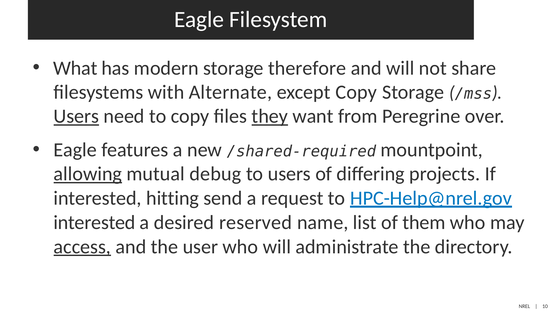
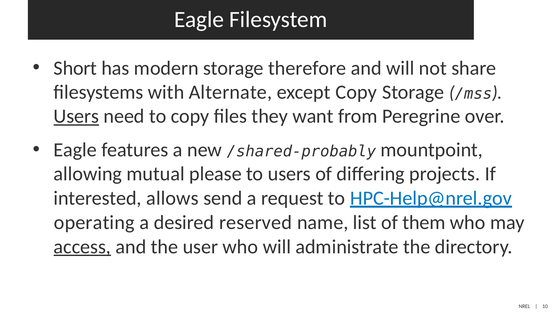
What: What -> Short (75, 68)
they underline: present -> none (270, 116)
/shared-required: /shared-required -> /shared-probably (301, 152)
allowing underline: present -> none (88, 174)
debug: debug -> please (215, 174)
hitting: hitting -> allows (172, 198)
interested: interested -> operating (94, 223)
